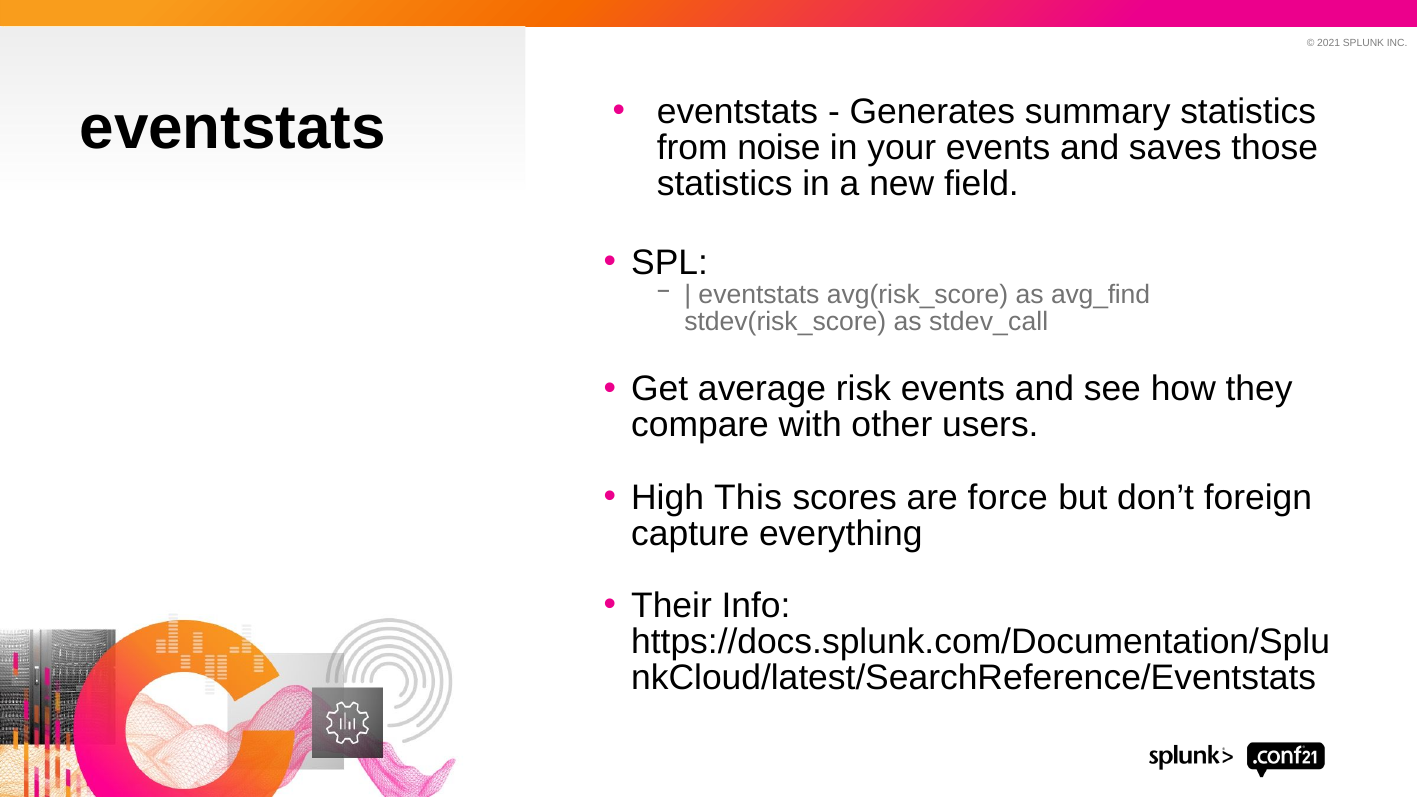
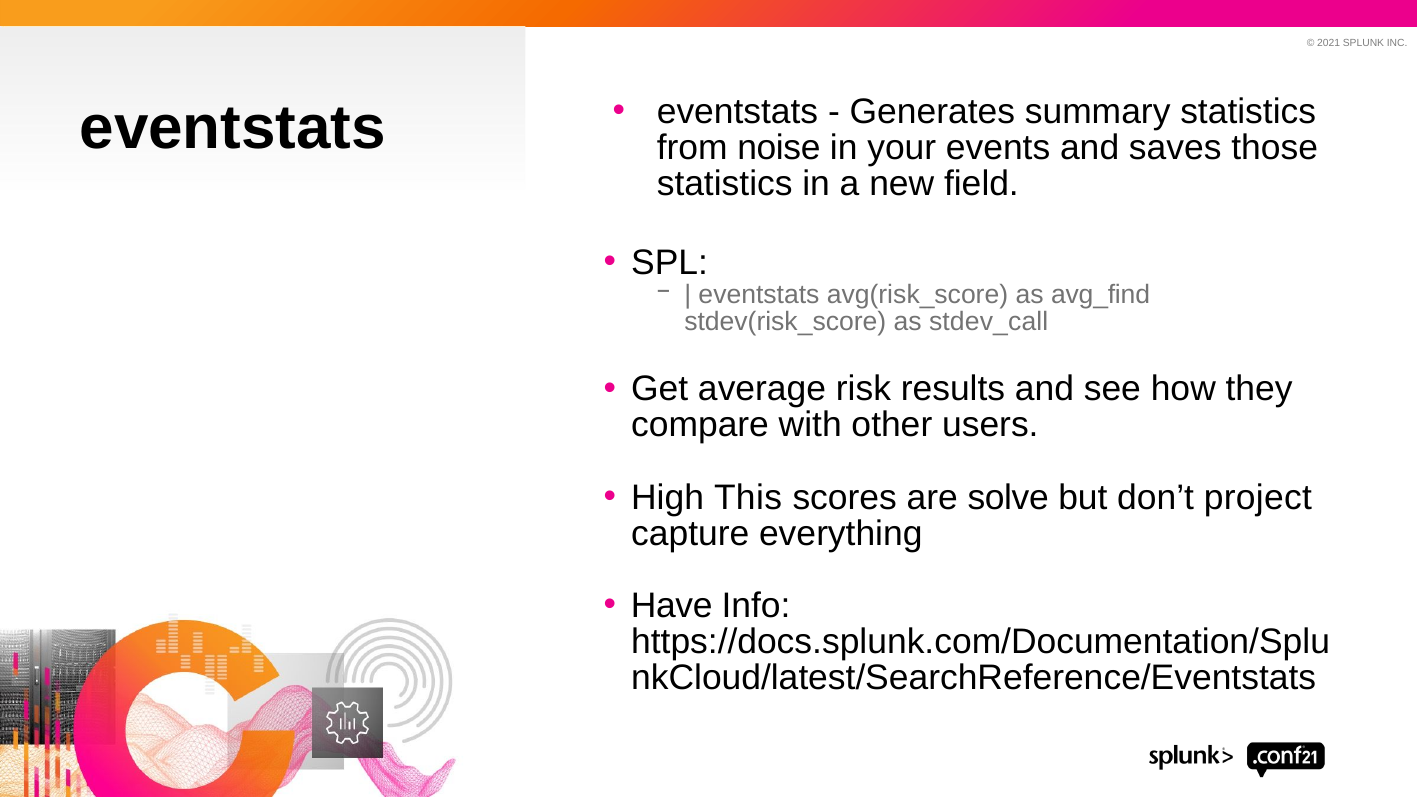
risk events: events -> results (953, 389)
force: force -> solve (1008, 498)
foreign: foreign -> project (1258, 498)
Their: Their -> Have (672, 606)
